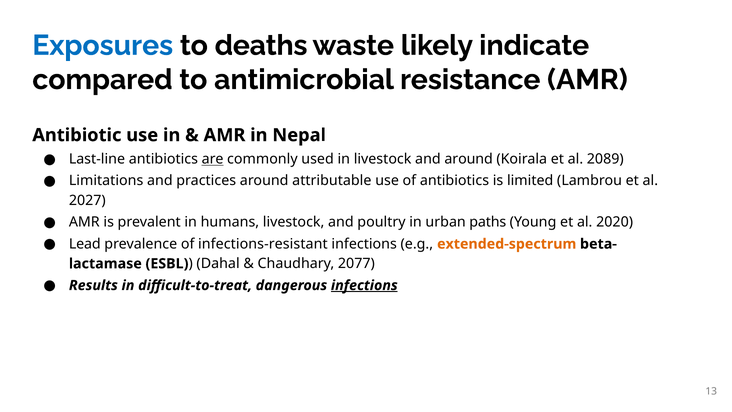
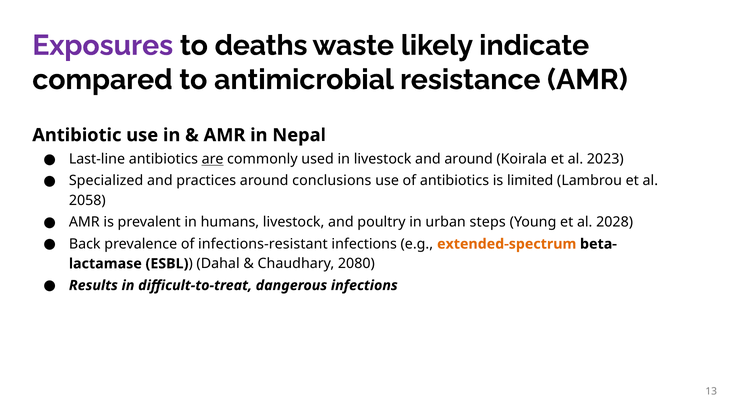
Exposures colour: blue -> purple (103, 45)
2089: 2089 -> 2023 (605, 159)
Limitations: Limitations -> Specialized (106, 181)
attributable: attributable -> conclusions (332, 181)
2027: 2027 -> 2058 (87, 200)
paths: paths -> steps (488, 222)
2020: 2020 -> 2028 (615, 222)
Lead: Lead -> Back (85, 244)
2077: 2077 -> 2080 (356, 264)
infections underline: present -> none (364, 285)
